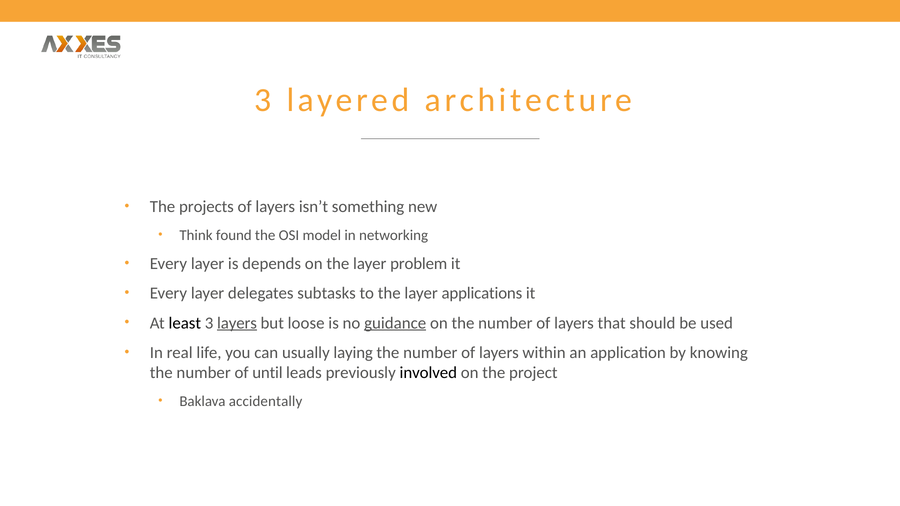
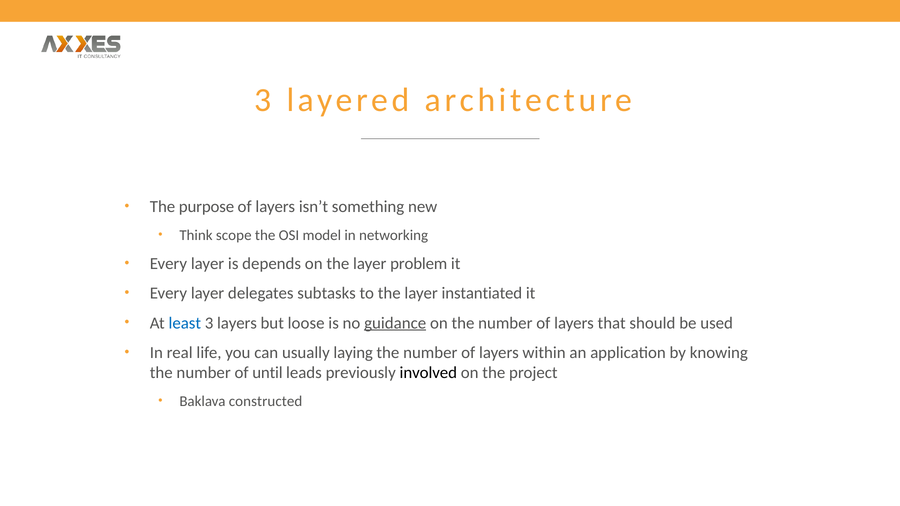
projects: projects -> purpose (206, 207)
found: found -> scope (234, 235)
applications: applications -> instantiated (482, 294)
least colour: black -> blue (185, 323)
layers underline: present -> none (237, 323)
accidentally: accidentally -> constructed (266, 401)
